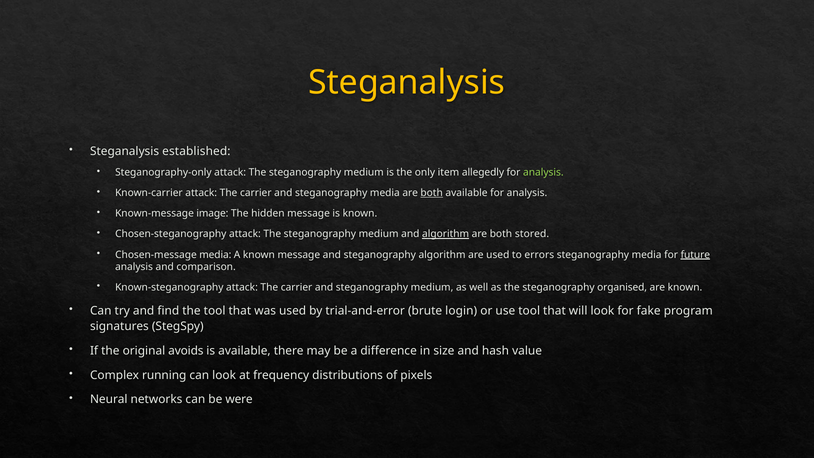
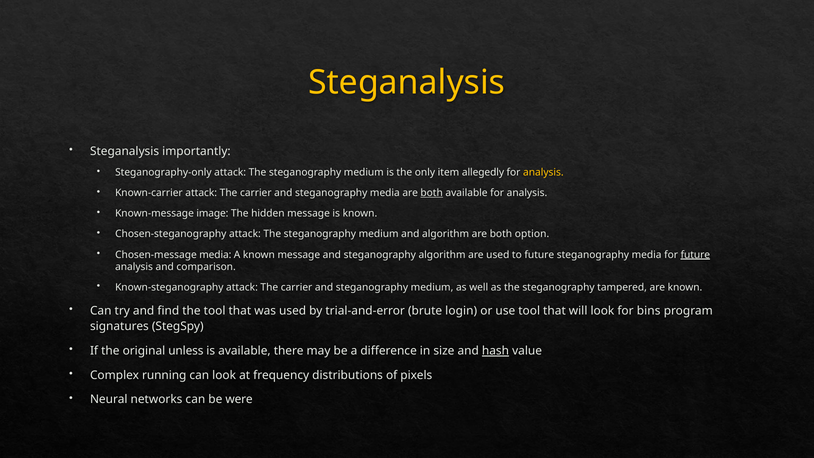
established: established -> importantly (196, 151)
analysis colour: light green -> yellow (543, 172)
algorithm underline: present -> none (446, 234)
stored: stored -> option (532, 234)
to errors: errors -> future (539, 255)
organised: organised -> tampered (622, 287)
fake: fake -> bins (649, 311)
avoids: avoids -> unless (186, 351)
hash underline: none -> present (496, 351)
